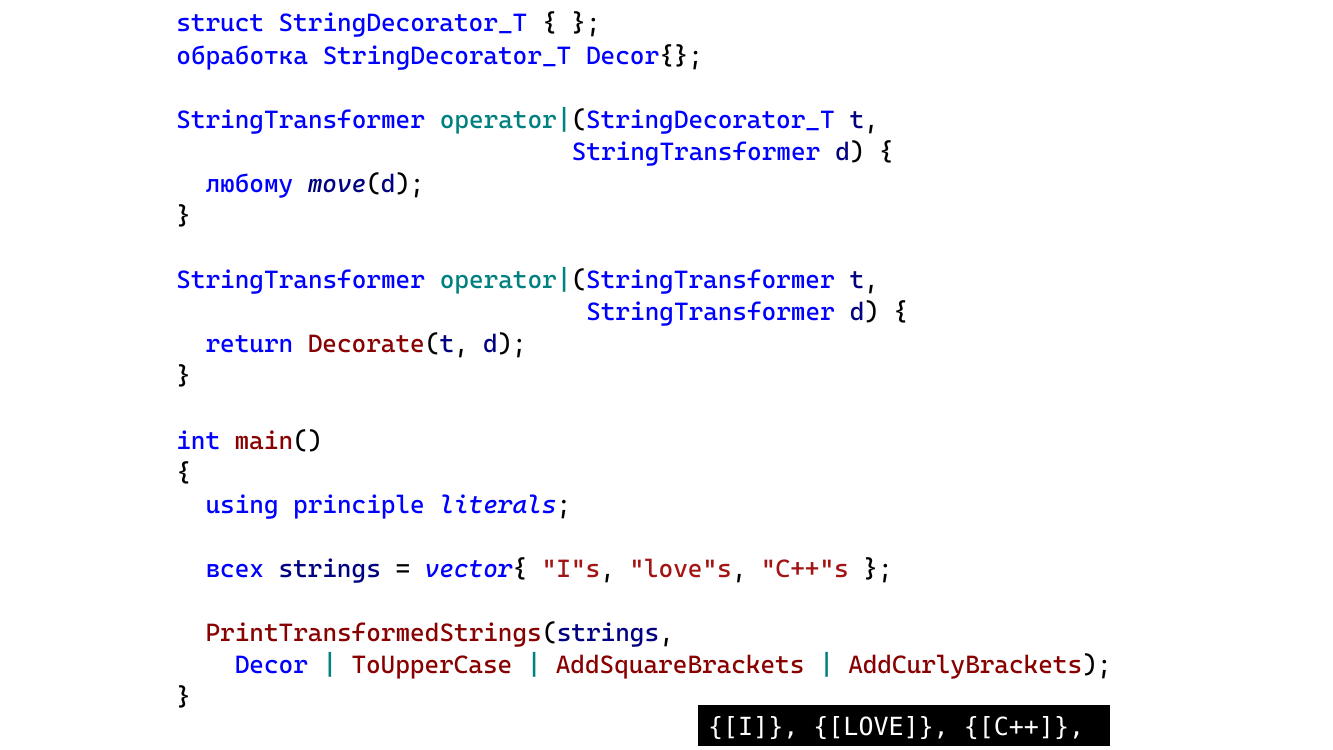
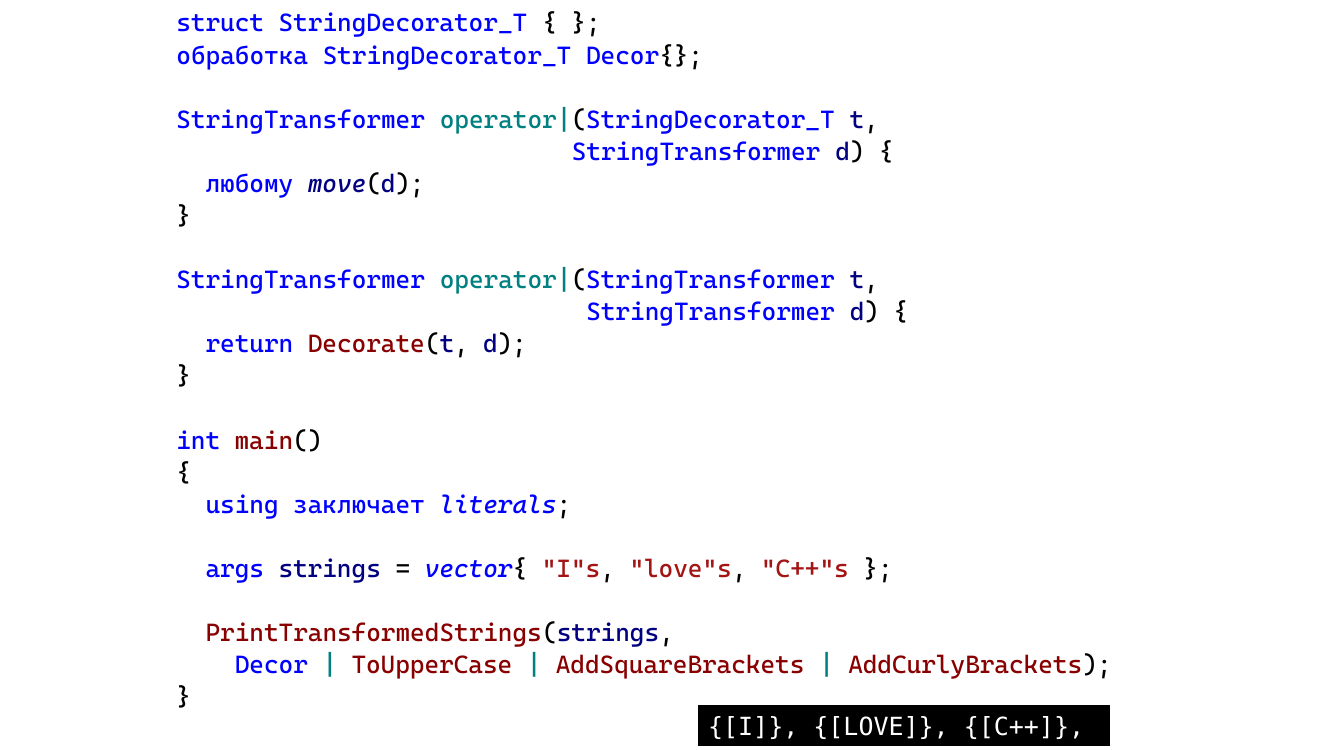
principle: principle -> заключает (359, 505)
всех: всех -> args (235, 569)
